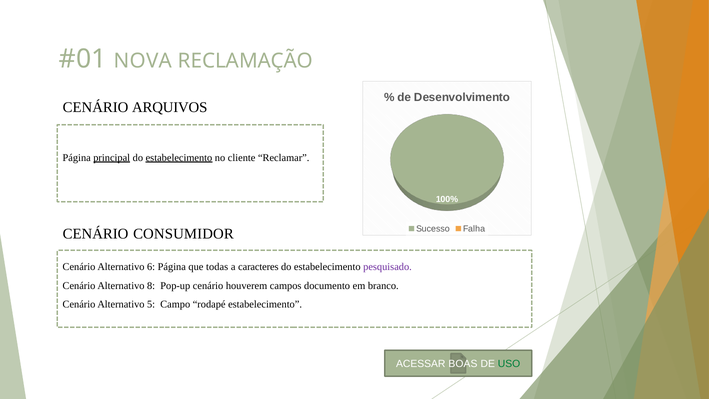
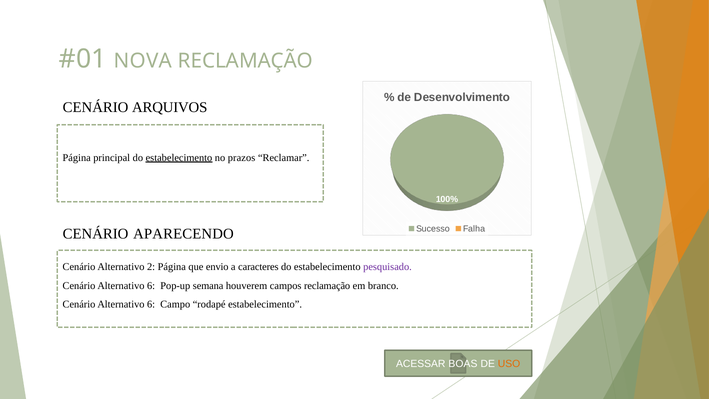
principal underline: present -> none (112, 158)
cliente: cliente -> prazos (242, 158)
CONSUMIDOR: CONSUMIDOR -> APARECENDO (183, 234)
6: 6 -> 2 (151, 267)
todas: todas -> envio (217, 267)
8: 8 -> 6 (151, 285)
Pop-up cenário: cenário -> semana (208, 285)
campos documento: documento -> reclamação (327, 285)
5: 5 -> 6 (151, 304)
USO colour: green -> orange (509, 364)
